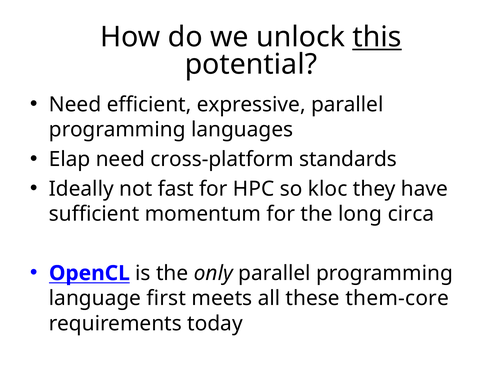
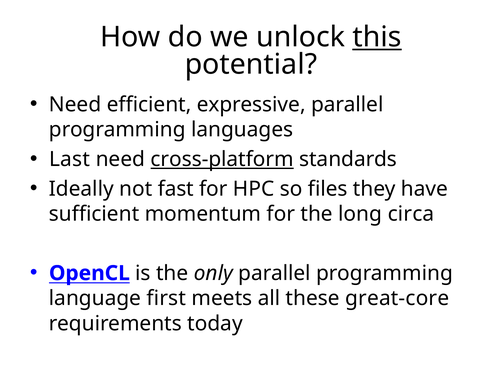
Elap: Elap -> Last (70, 159)
cross-platform underline: none -> present (222, 159)
kloc: kloc -> files (328, 189)
them-core: them-core -> great-core (397, 298)
